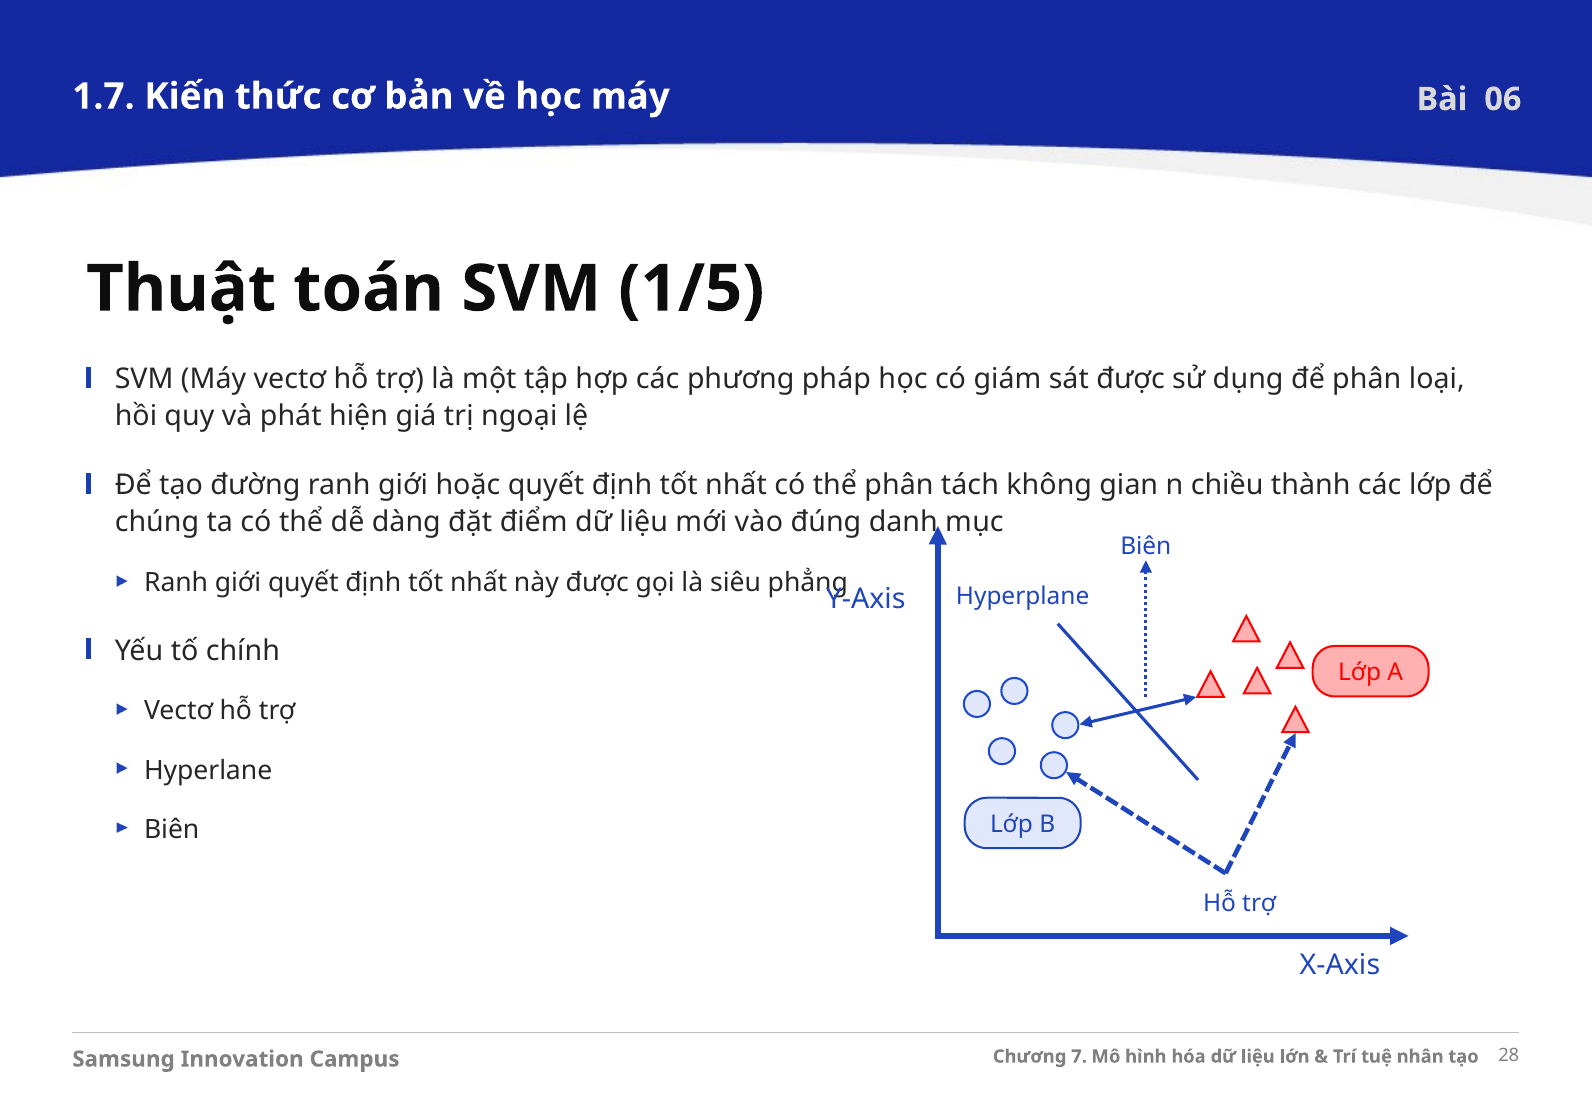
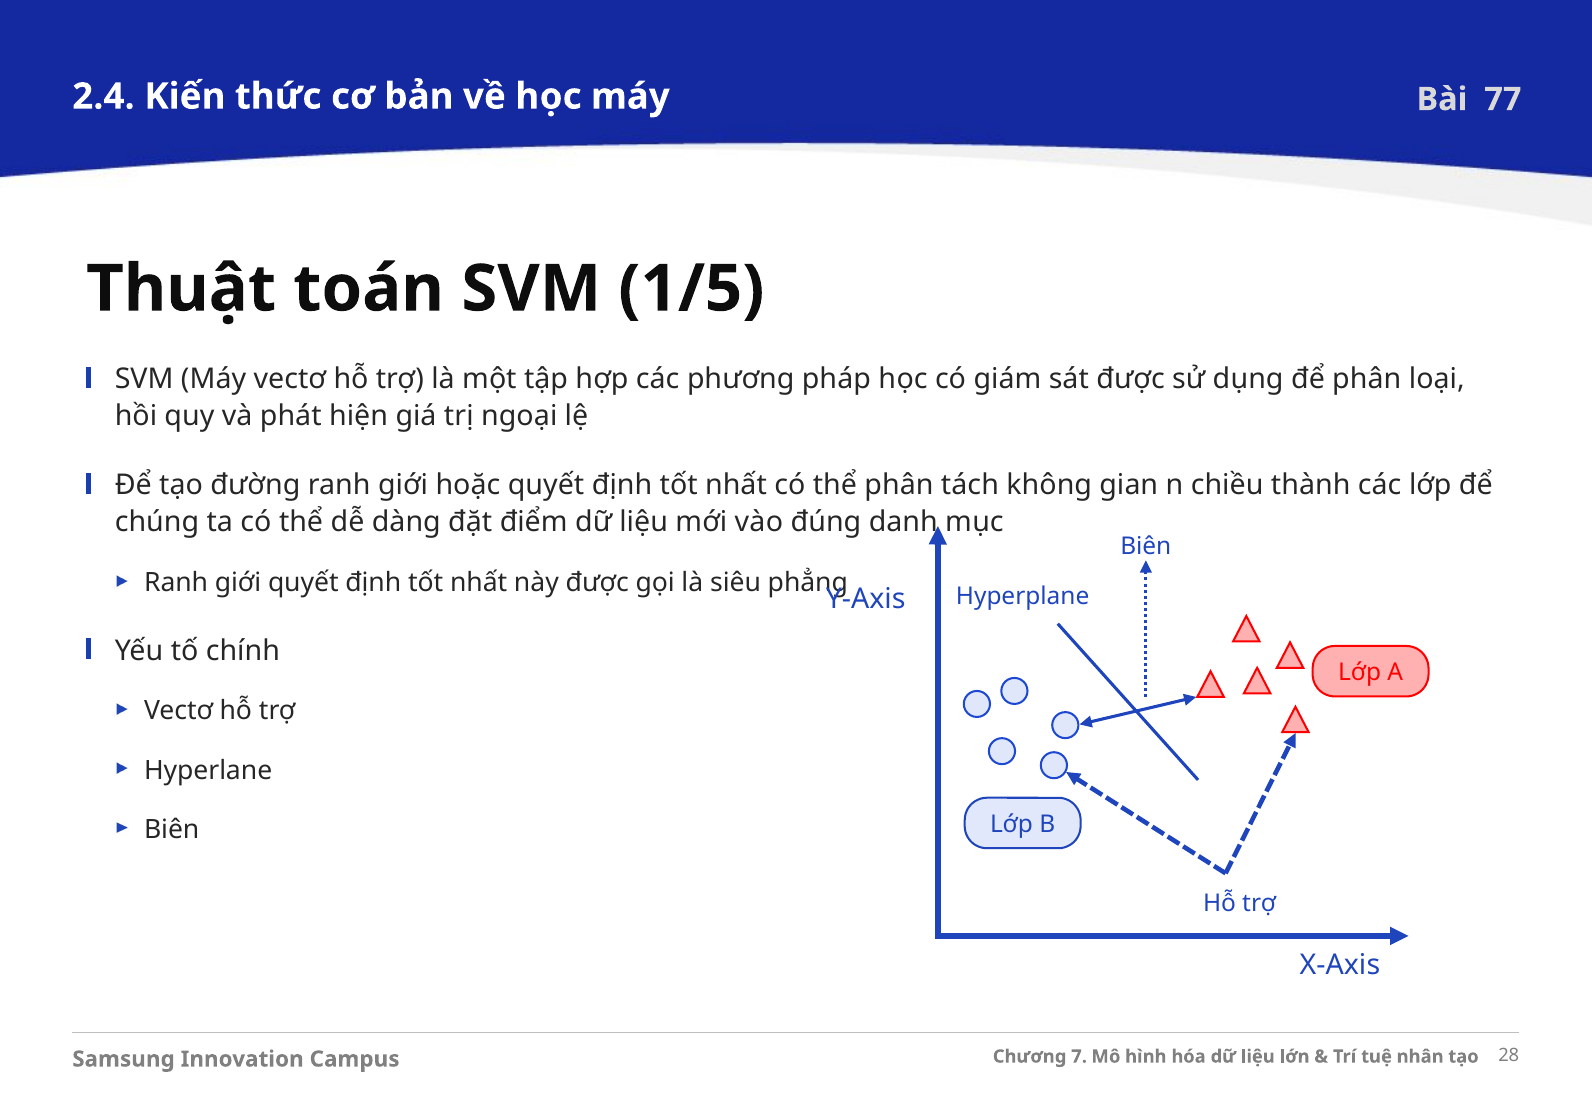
1.7: 1.7 -> 2.4 (104, 97)
06: 06 -> 77 (1503, 99)
